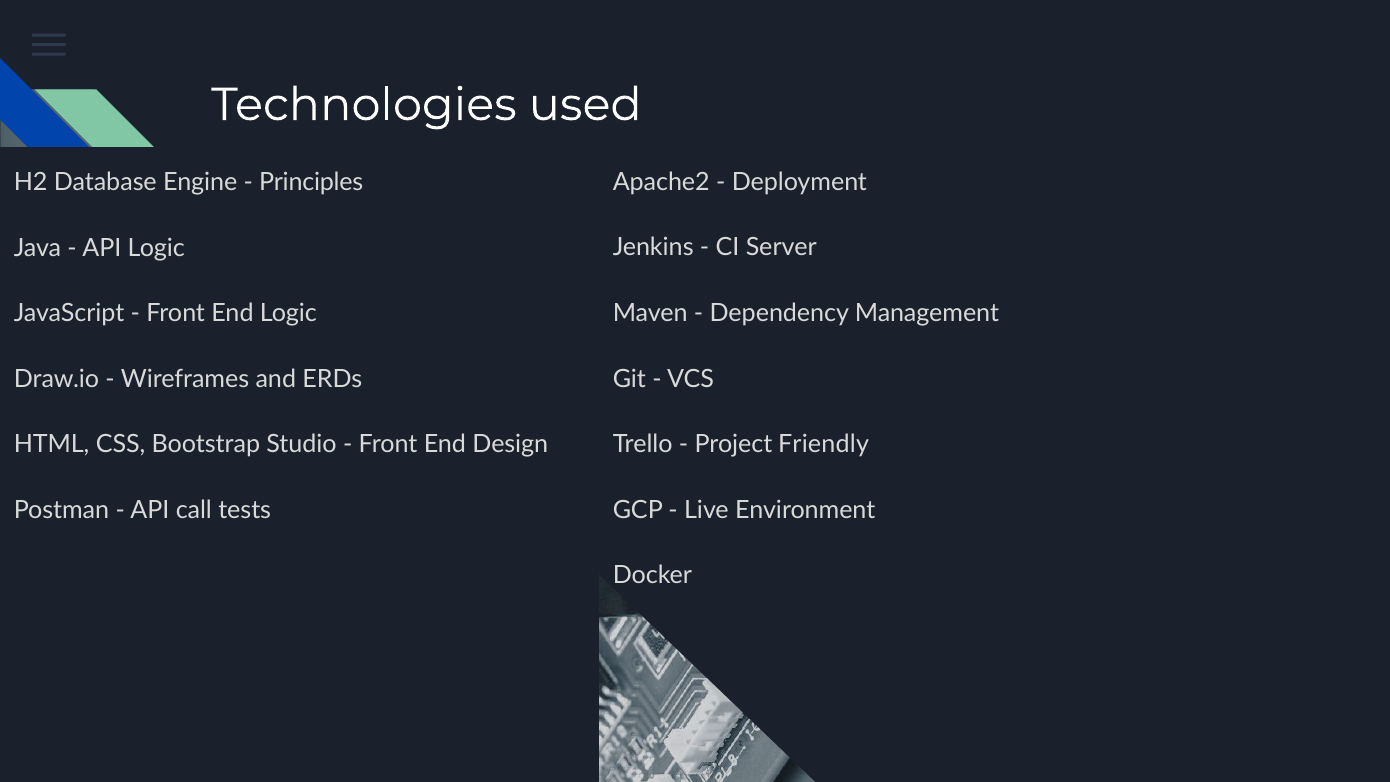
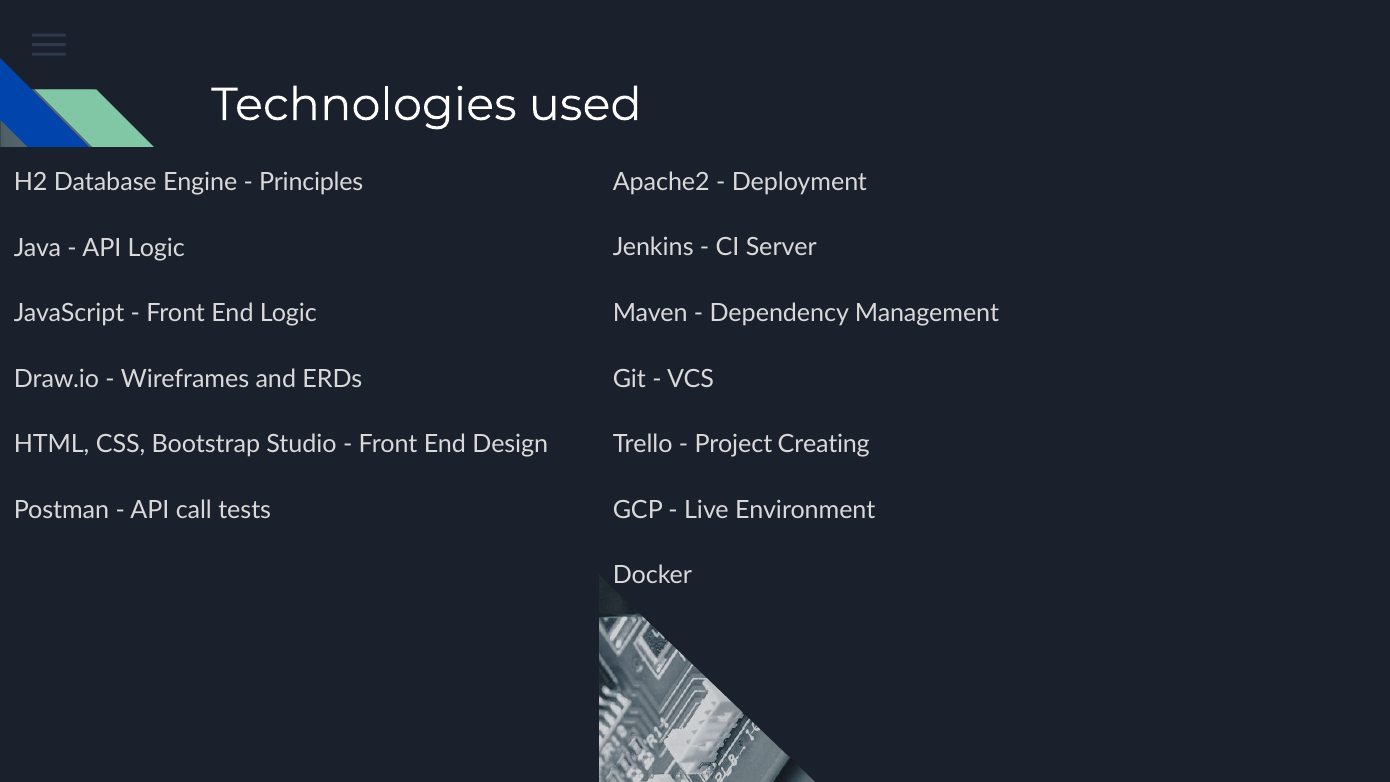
Friendly: Friendly -> Creating (824, 444)
